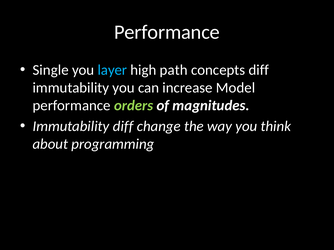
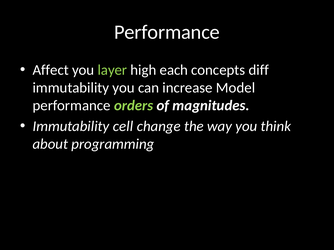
Single: Single -> Affect (51, 70)
layer colour: light blue -> light green (112, 70)
path: path -> each (174, 70)
Immutability diff: diff -> cell (123, 126)
